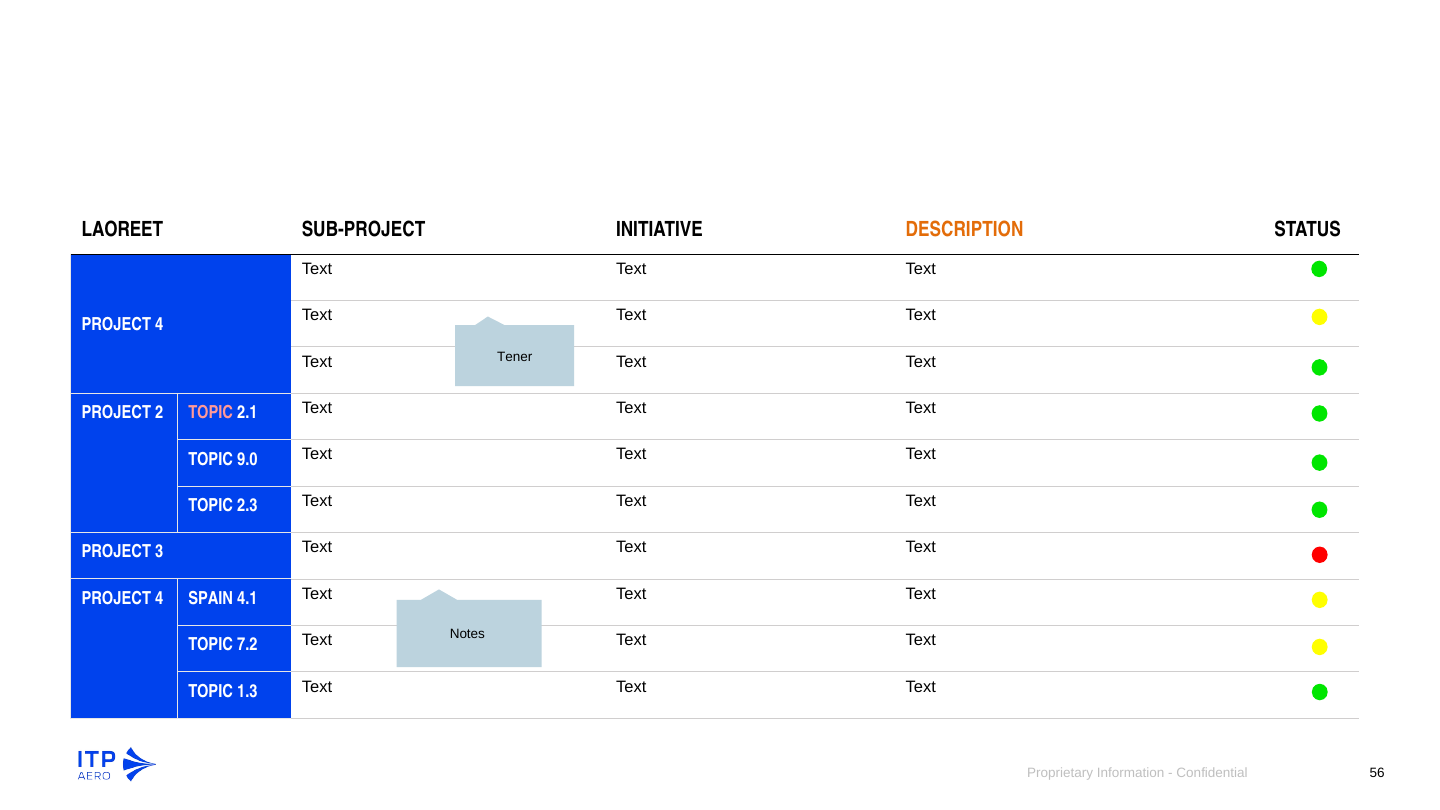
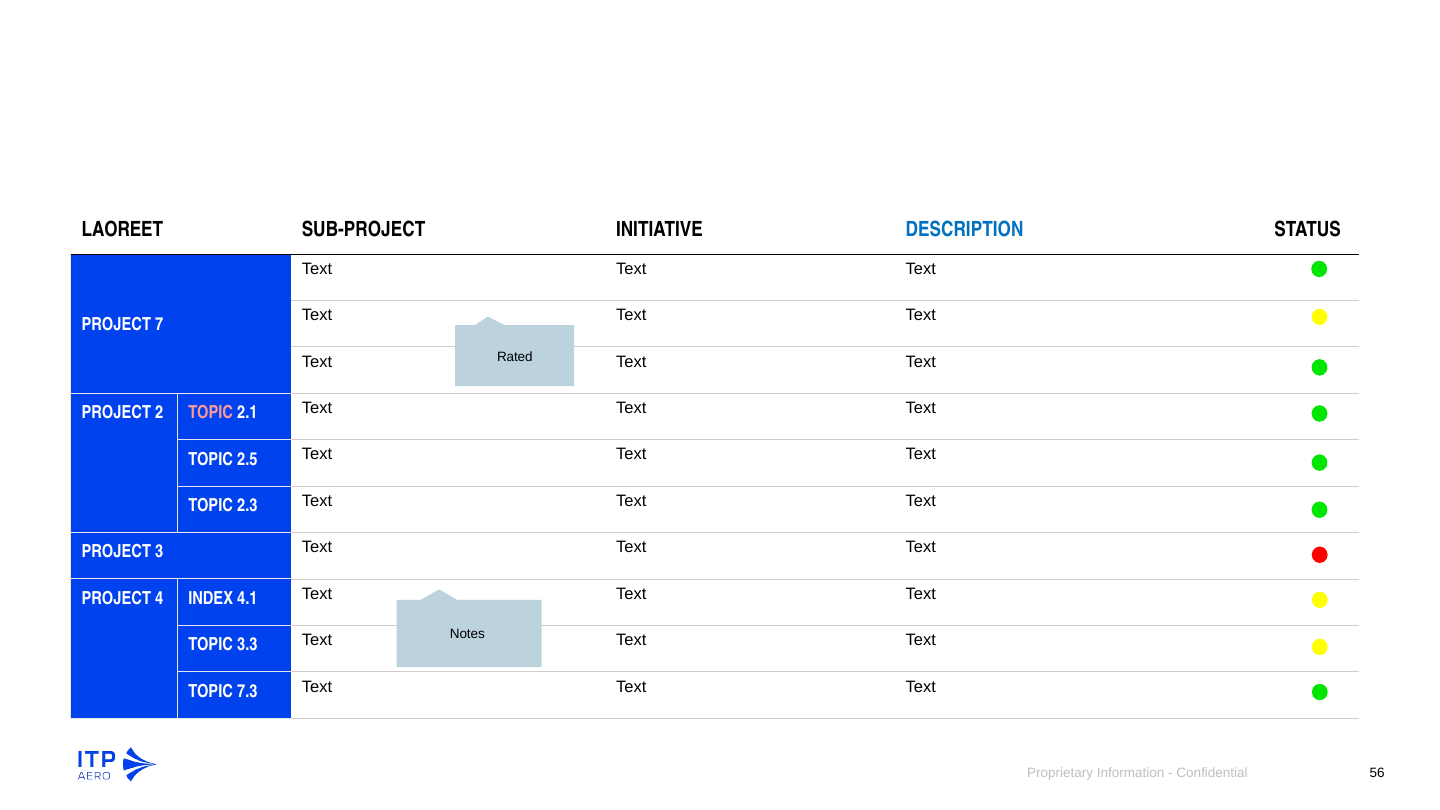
DESCRIPTION colour: orange -> blue (965, 229)
4: 4 -> 7 (159, 325)
Tener: Tener -> Rated (515, 357)
9.0: 9.0 -> 2.5 (247, 459)
SPAIN: SPAIN -> INDEX (211, 598)
7.2: 7.2 -> 3.3 (247, 645)
1.3: 1.3 -> 7.3 (247, 691)
